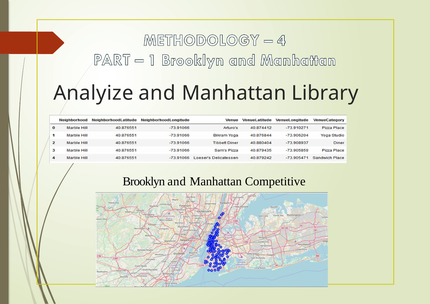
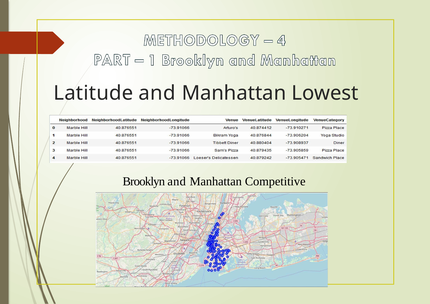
Analyize: Analyize -> Latitude (93, 93)
Library: Library -> Lowest (325, 93)
